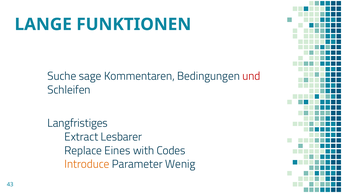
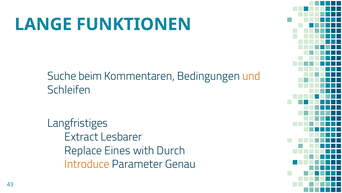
sage: sage -> beim (90, 76)
und colour: red -> orange (251, 76)
Codes: Codes -> Durch (171, 150)
Wenig: Wenig -> Genau (180, 164)
